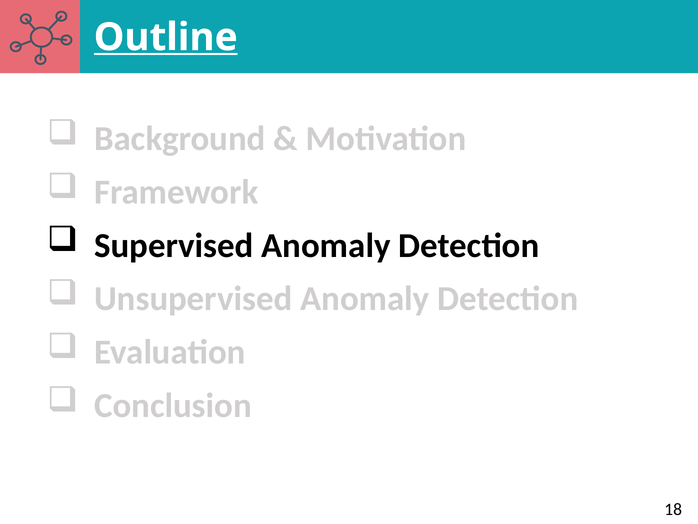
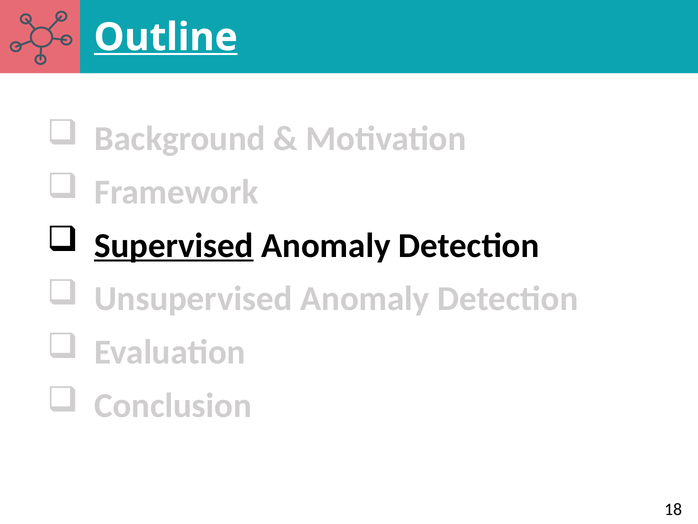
Supervised underline: none -> present (174, 245)
